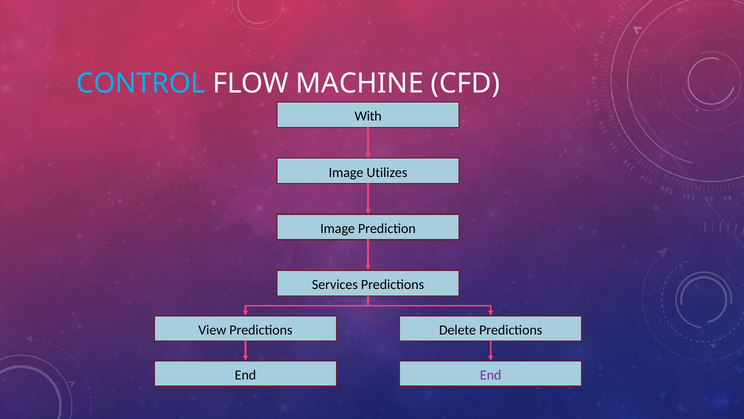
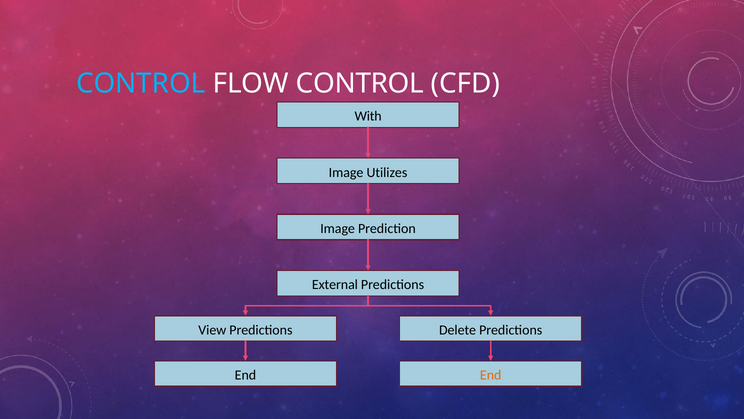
FLOW MACHINE: MACHINE -> CONTROL (360, 84)
Services: Services -> External (335, 284)
End colour: purple -> orange (491, 375)
